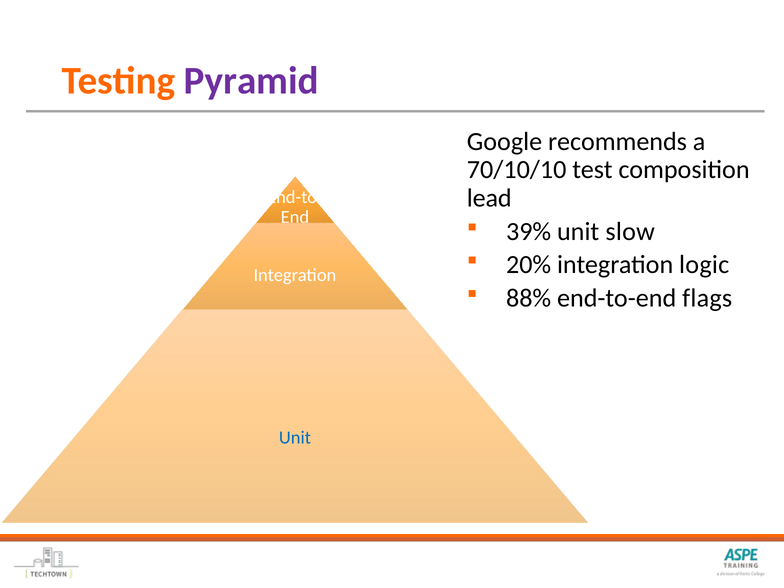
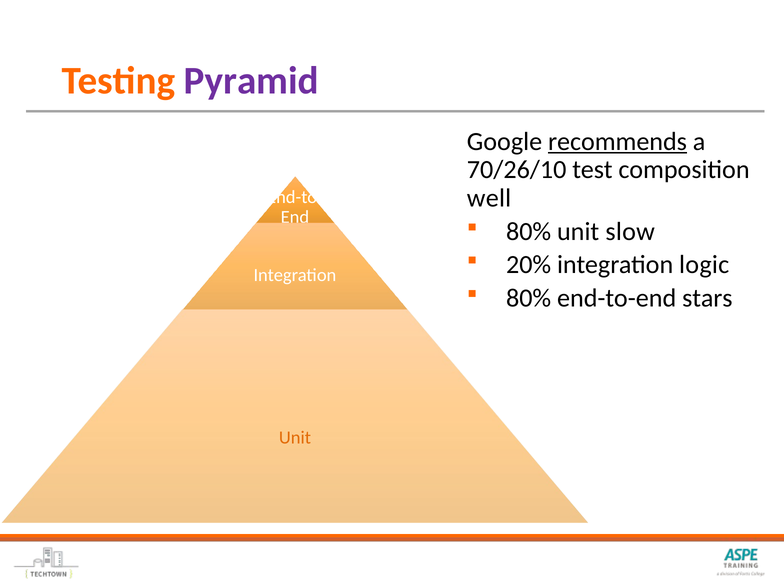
recommends underline: none -> present (617, 142)
70/10/10: 70/10/10 -> 70/26/10 (517, 170)
lead: lead -> well (489, 198)
39%: 39% -> 80% (529, 231)
88%: 88% -> 80% (529, 298)
flags: flags -> stars (707, 298)
Unit colour: blue -> orange (295, 438)
